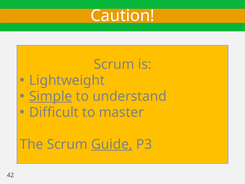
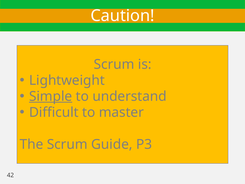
Guide underline: present -> none (112, 144)
